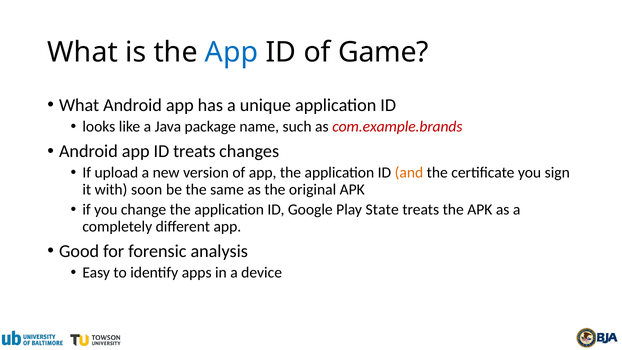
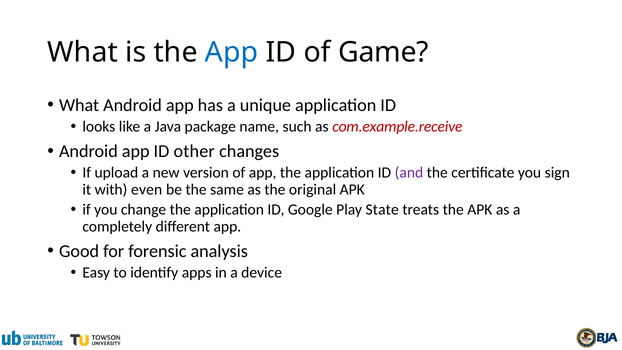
com.example.brands: com.example.brands -> com.example.receive (397, 127)
ID treats: treats -> other (194, 151)
and colour: orange -> purple (409, 173)
soon: soon -> even (147, 189)
